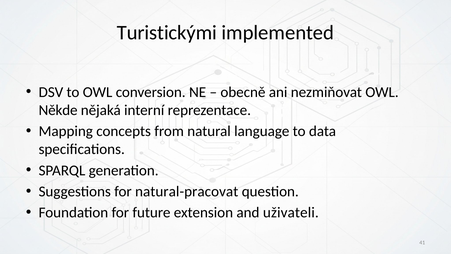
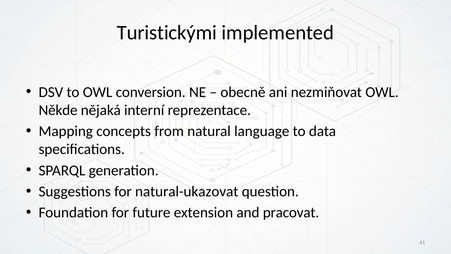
natural-pracovat: natural-pracovat -> natural-ukazovat (187, 191)
uživateli: uživateli -> pracovat (291, 212)
